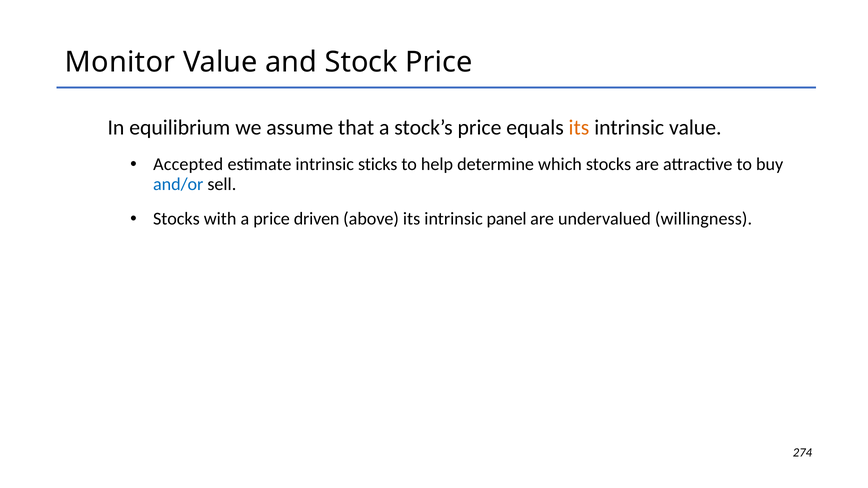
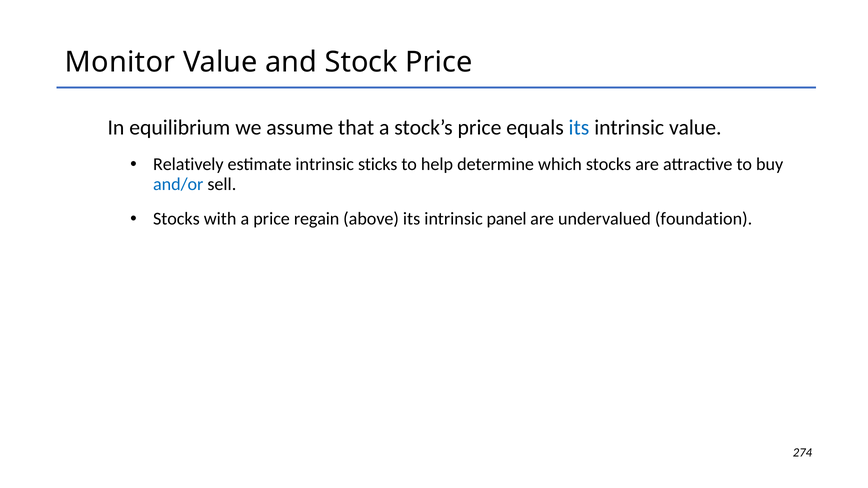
its colour: orange -> blue (579, 128)
Accepted: Accepted -> Relatively (188, 165)
driven: driven -> regain (317, 219)
willingness: willingness -> foundation (704, 219)
